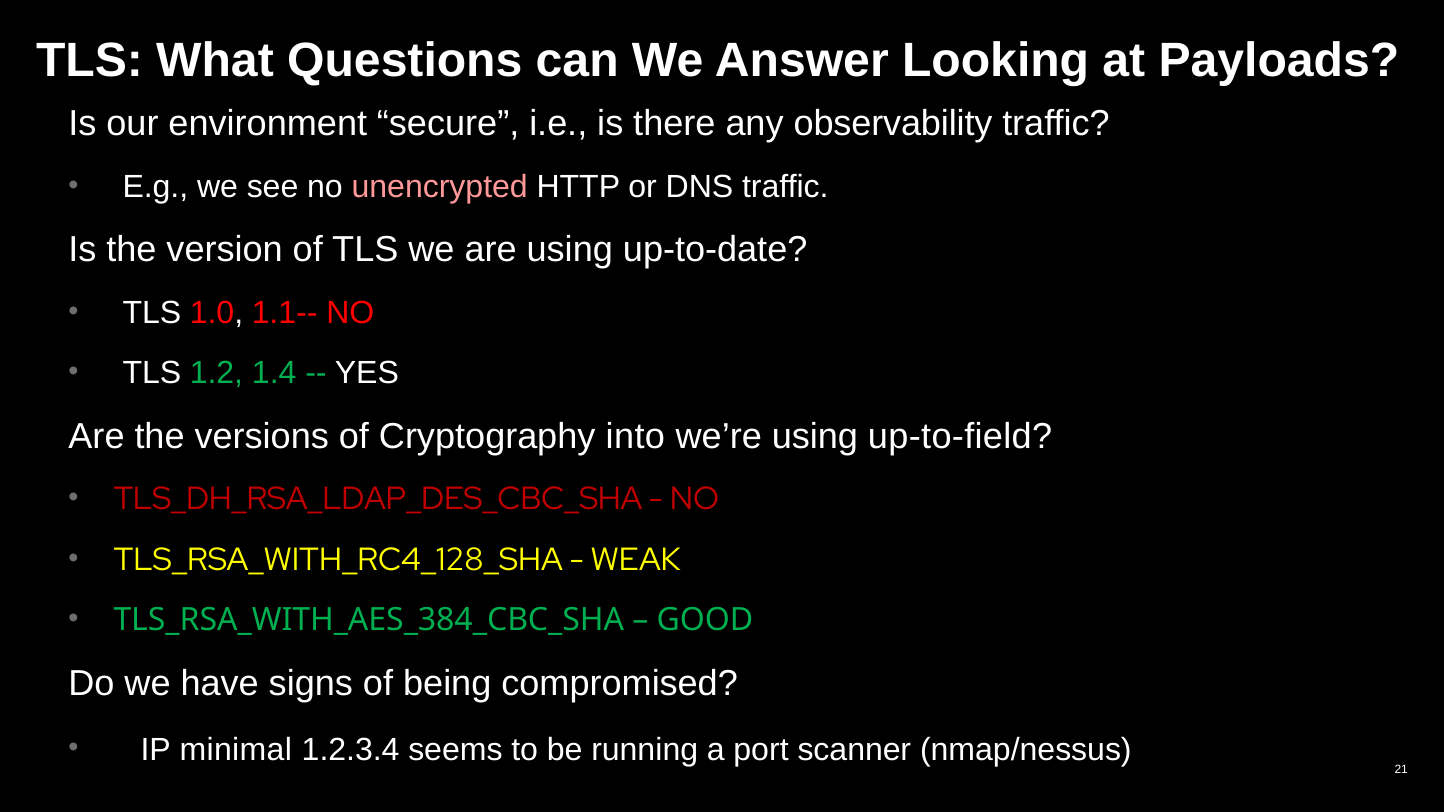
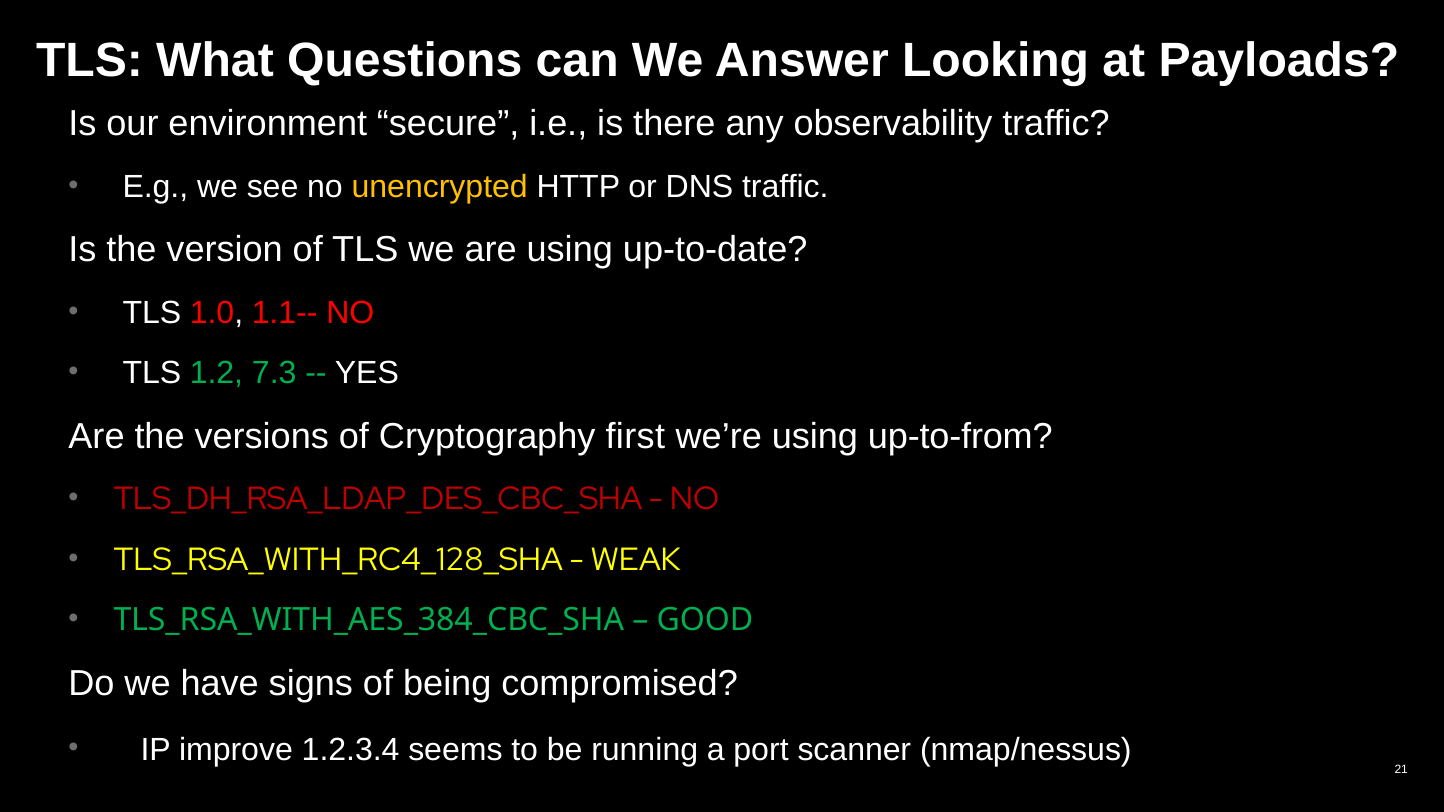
unencrypted colour: pink -> yellow (440, 187)
1.4: 1.4 -> 7.3 (274, 373)
into: into -> first (635, 437)
up-to-field: up-to-field -> up-to-from (960, 437)
minimal: minimal -> improve (236, 750)
